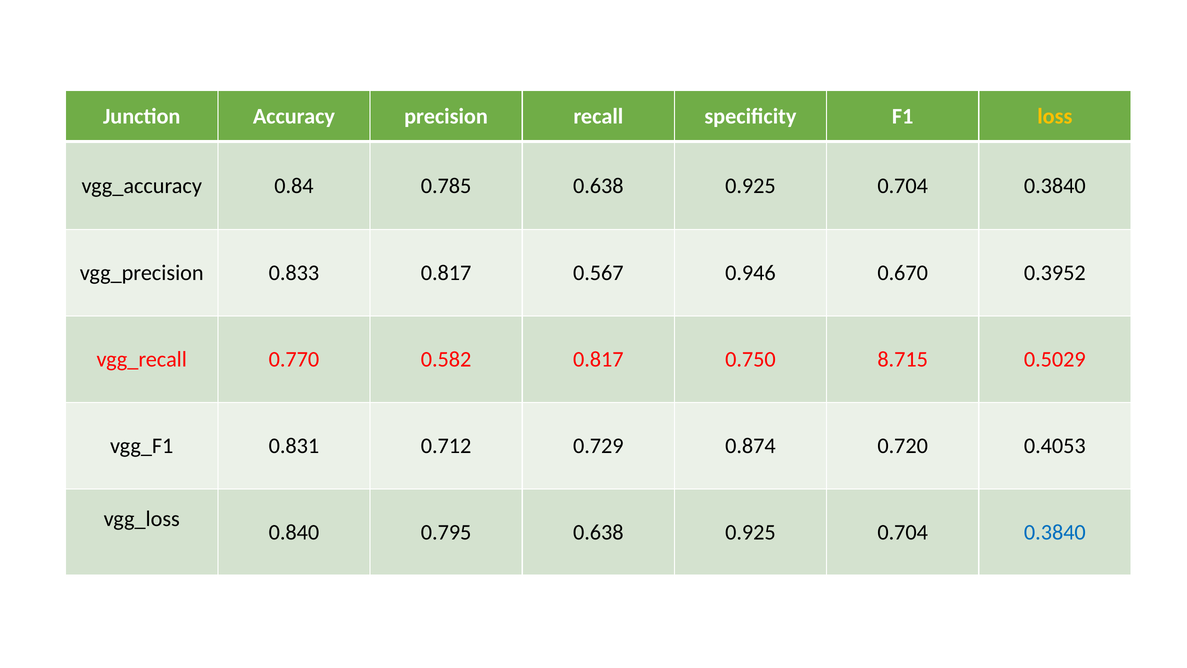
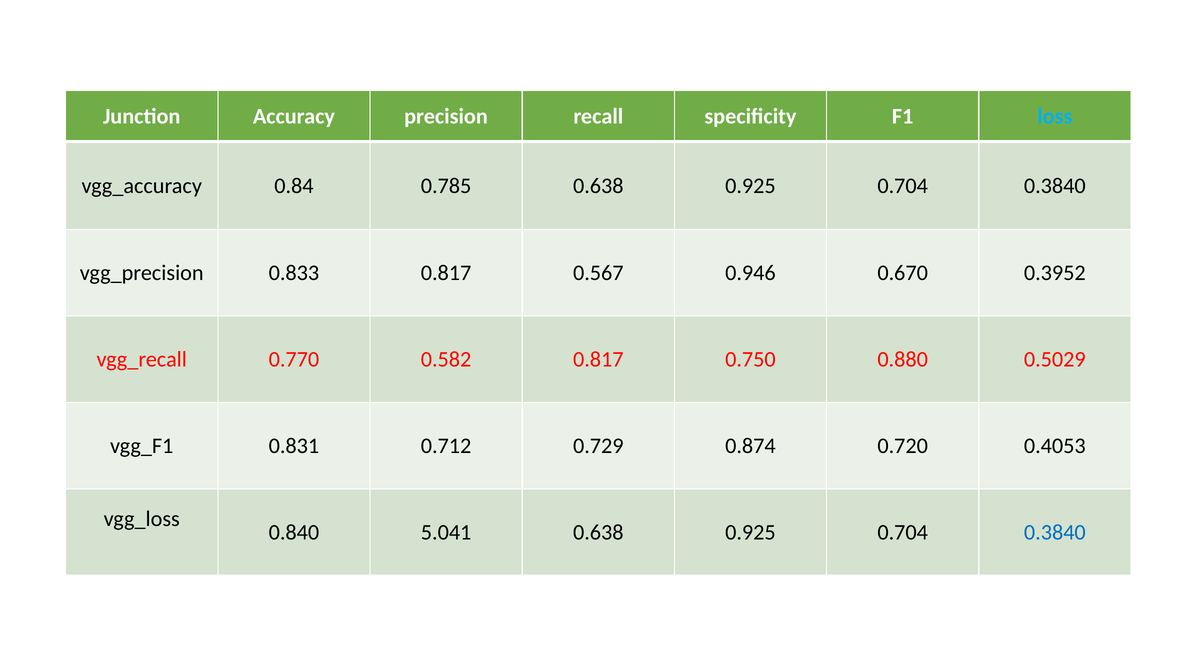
loss colour: yellow -> light blue (1055, 116)
8.715: 8.715 -> 0.880 (903, 359)
0.795: 0.795 -> 5.041 (446, 532)
